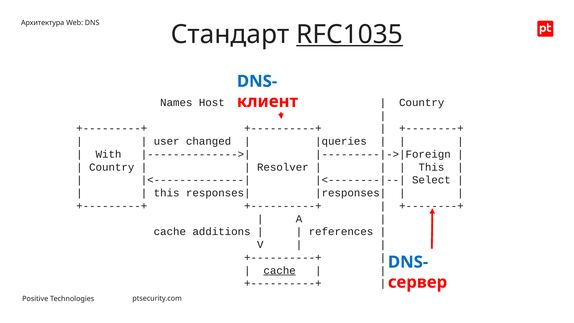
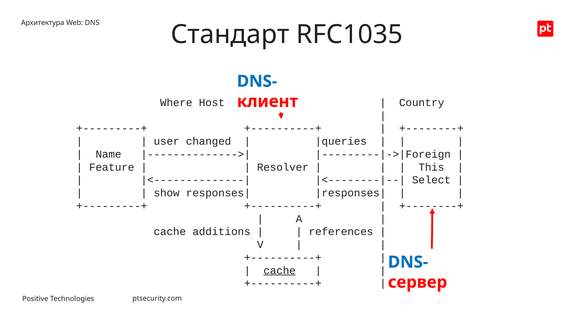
RFC1035 underline: present -> none (350, 34)
Names: Names -> Where (176, 102)
With: With -> Name (109, 154)
Country: Country -> Feature (112, 167)
this: this -> show (167, 193)
